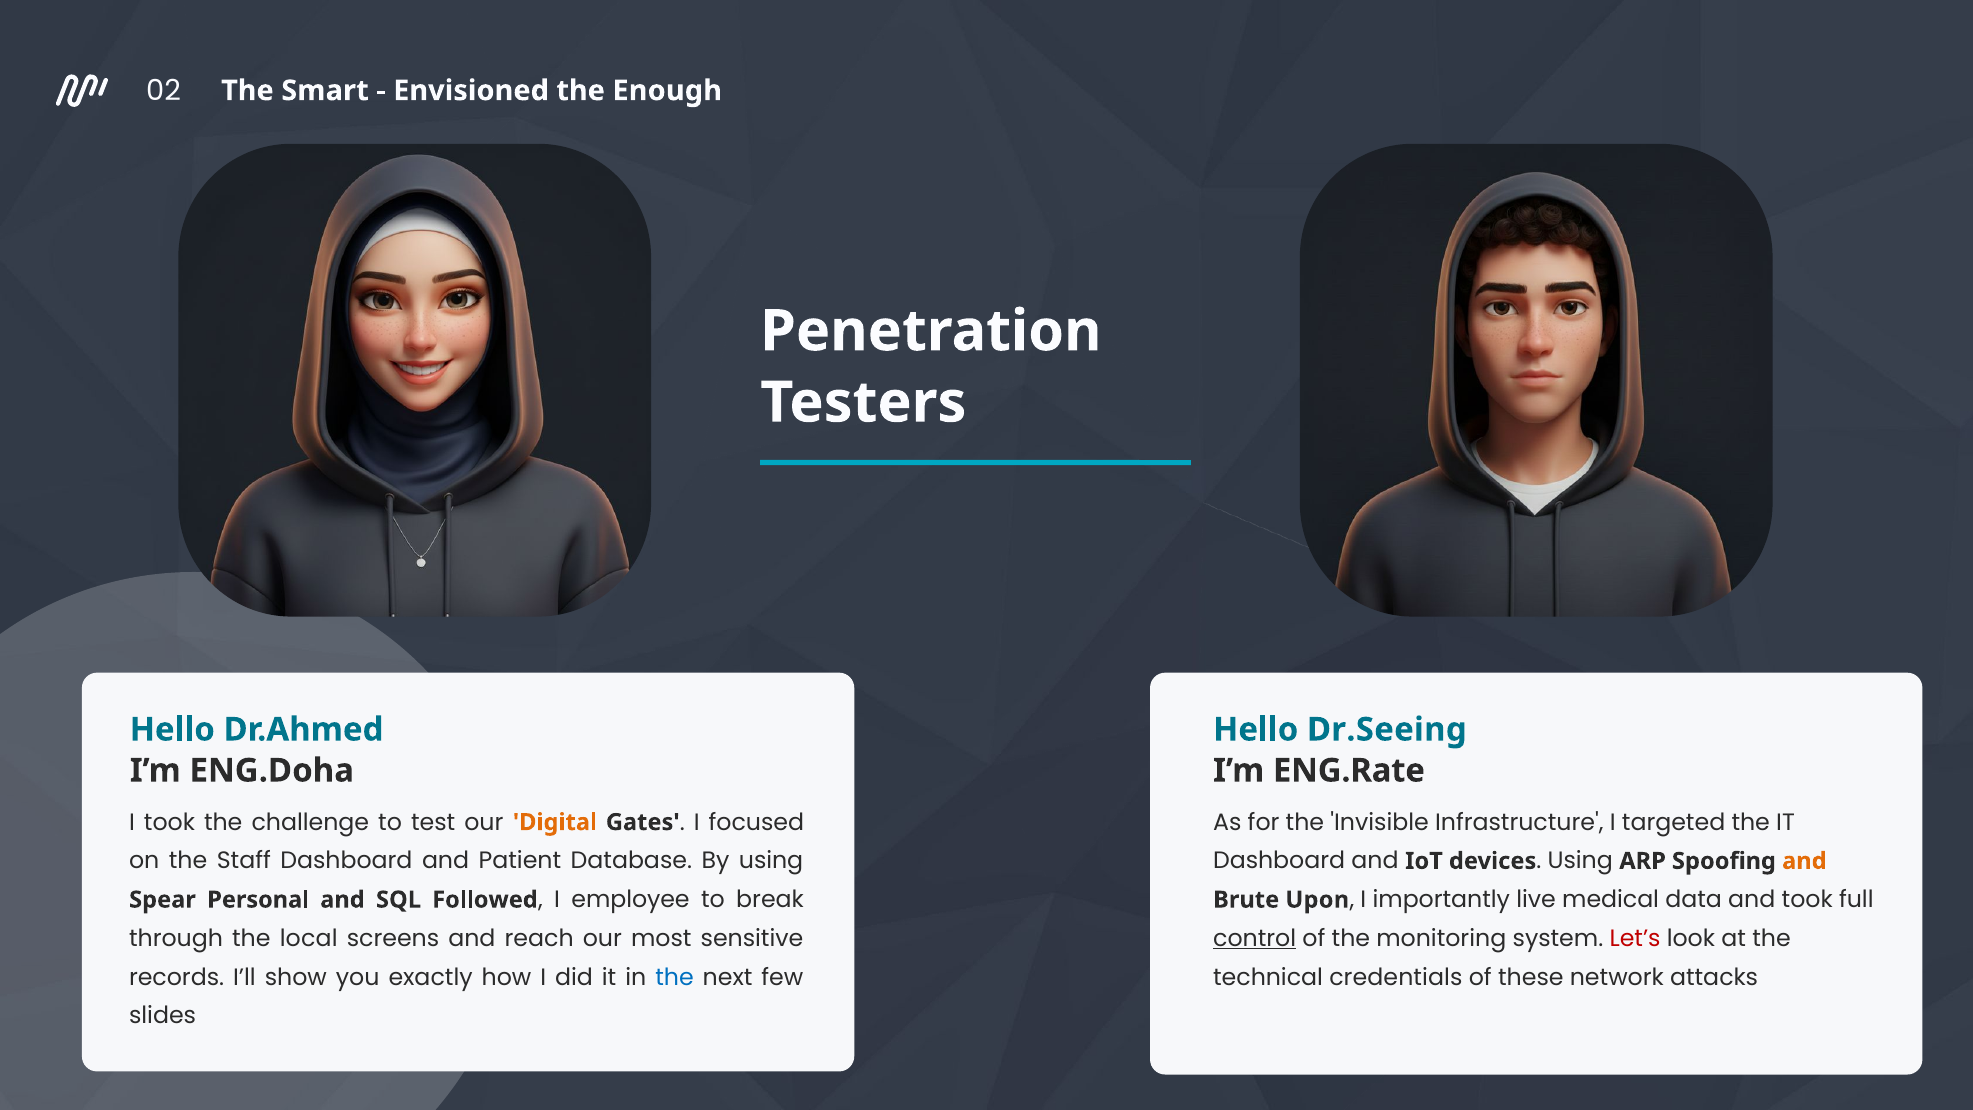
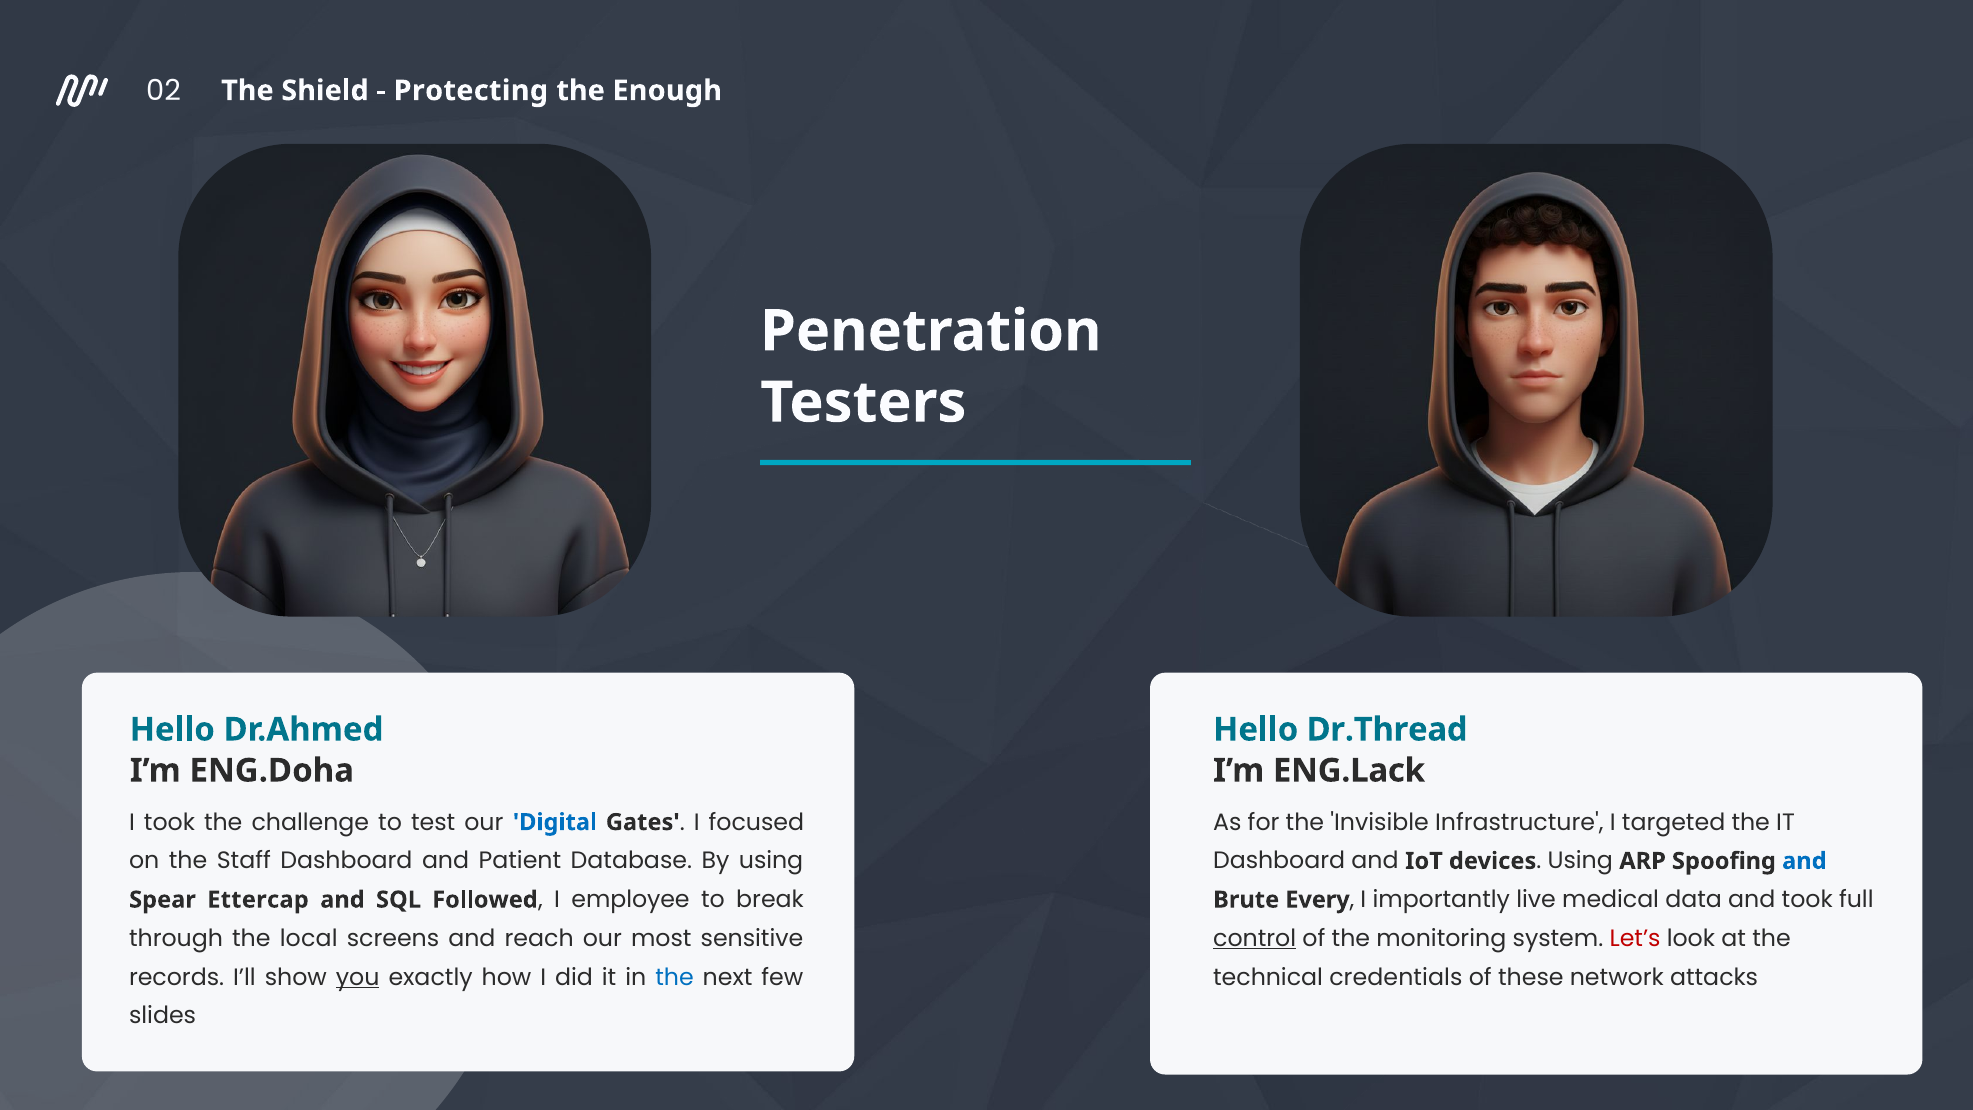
Smart: Smart -> Shield (325, 91)
Envisioned: Envisioned -> Protecting (471, 91)
Dr.Seeing: Dr.Seeing -> Dr.Thread (1387, 729)
ENG.Rate: ENG.Rate -> ENG.Lack (1349, 770)
Digital colour: orange -> blue (555, 822)
and colour: orange -> blue (1804, 861)
Personal: Personal -> Ettercap (258, 900)
Upon: Upon -> Every (1317, 900)
you underline: none -> present (358, 977)
